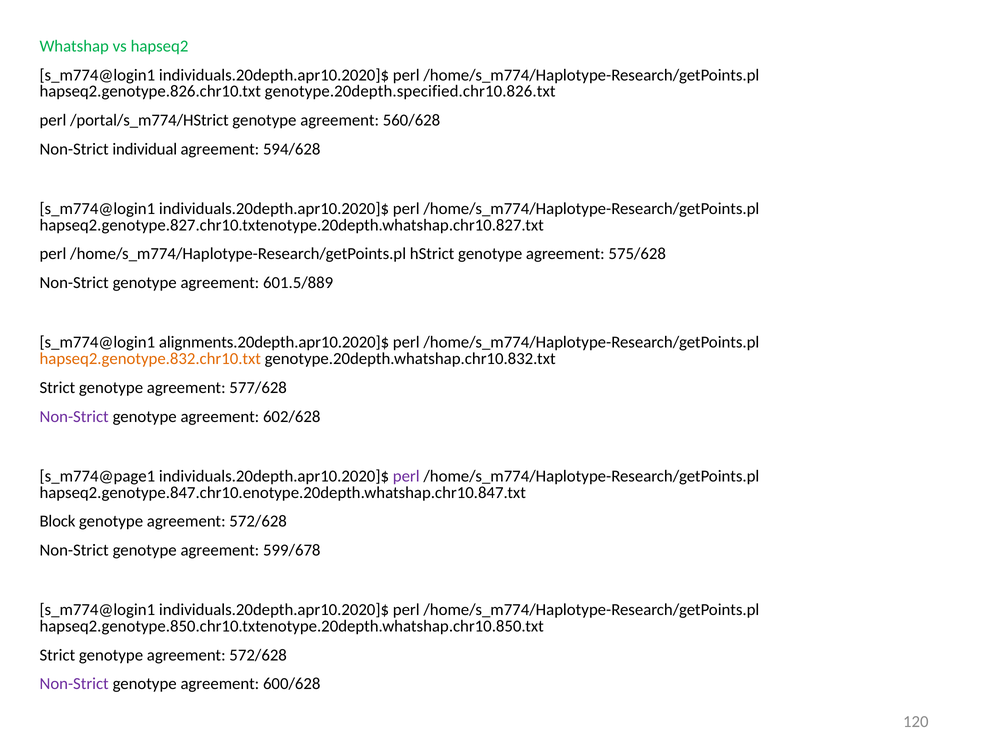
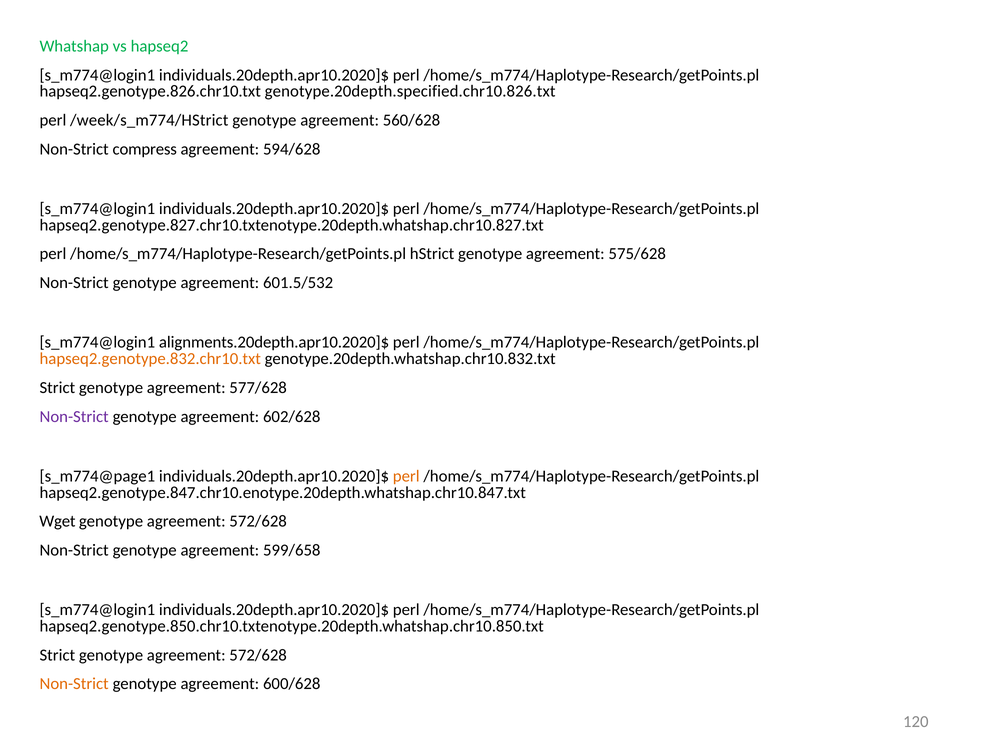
/portal/s_m774/HStrict: /portal/s_m774/HStrict -> /week/s_m774/HStrict (149, 120)
individual: individual -> compress (145, 149)
601.5/889: 601.5/889 -> 601.5/532 (298, 283)
perl colour: purple -> orange (406, 476)
Block: Block -> Wget (57, 521)
599/678: 599/678 -> 599/658 (292, 550)
Non-Strict colour: purple -> orange (74, 684)
